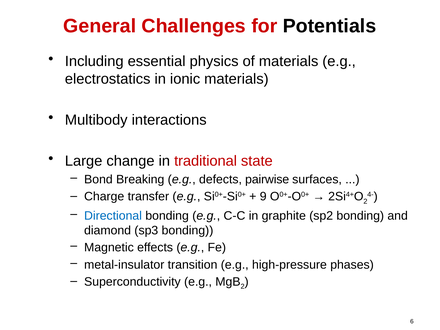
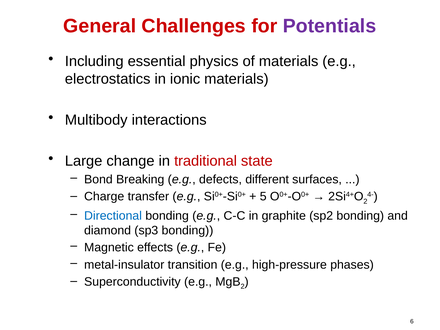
Potentials colour: black -> purple (330, 26)
pairwise: pairwise -> different (267, 179)
9: 9 -> 5 (263, 197)
